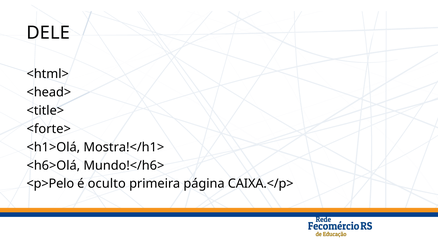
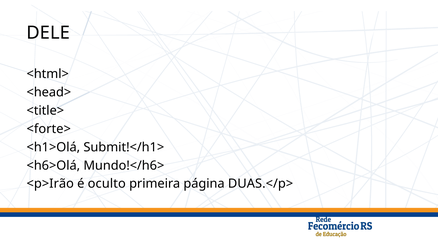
Mostra!</h1>: Mostra!</h1> -> Submit!</h1> (124, 147)
<p>Pelo: <p>Pelo -> <p>Irão (50, 184)
CAIXA.</p>: CAIXA.</p> -> DUAS.</p> (261, 184)
